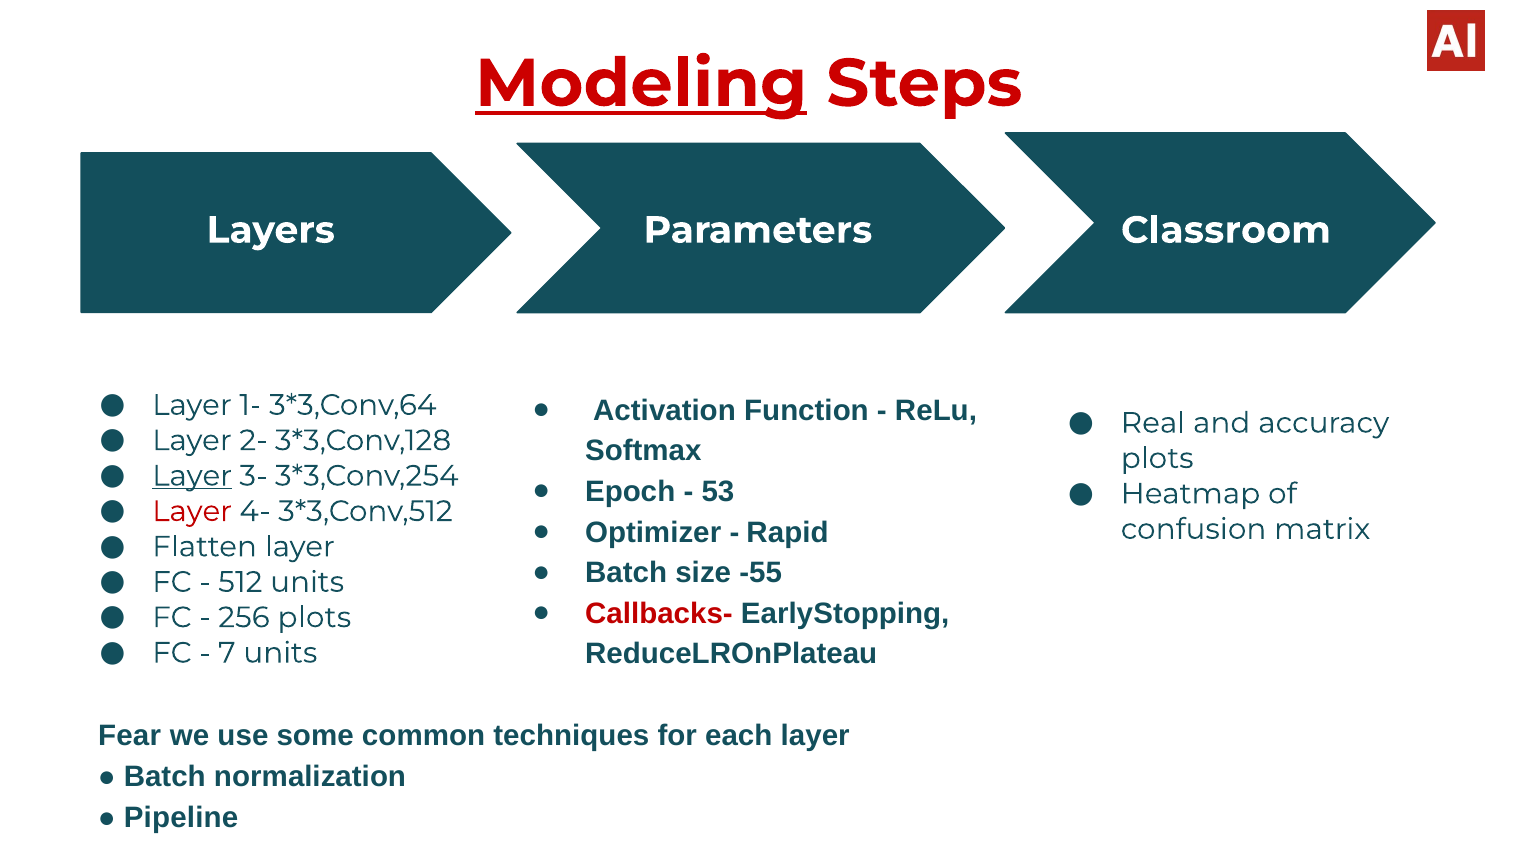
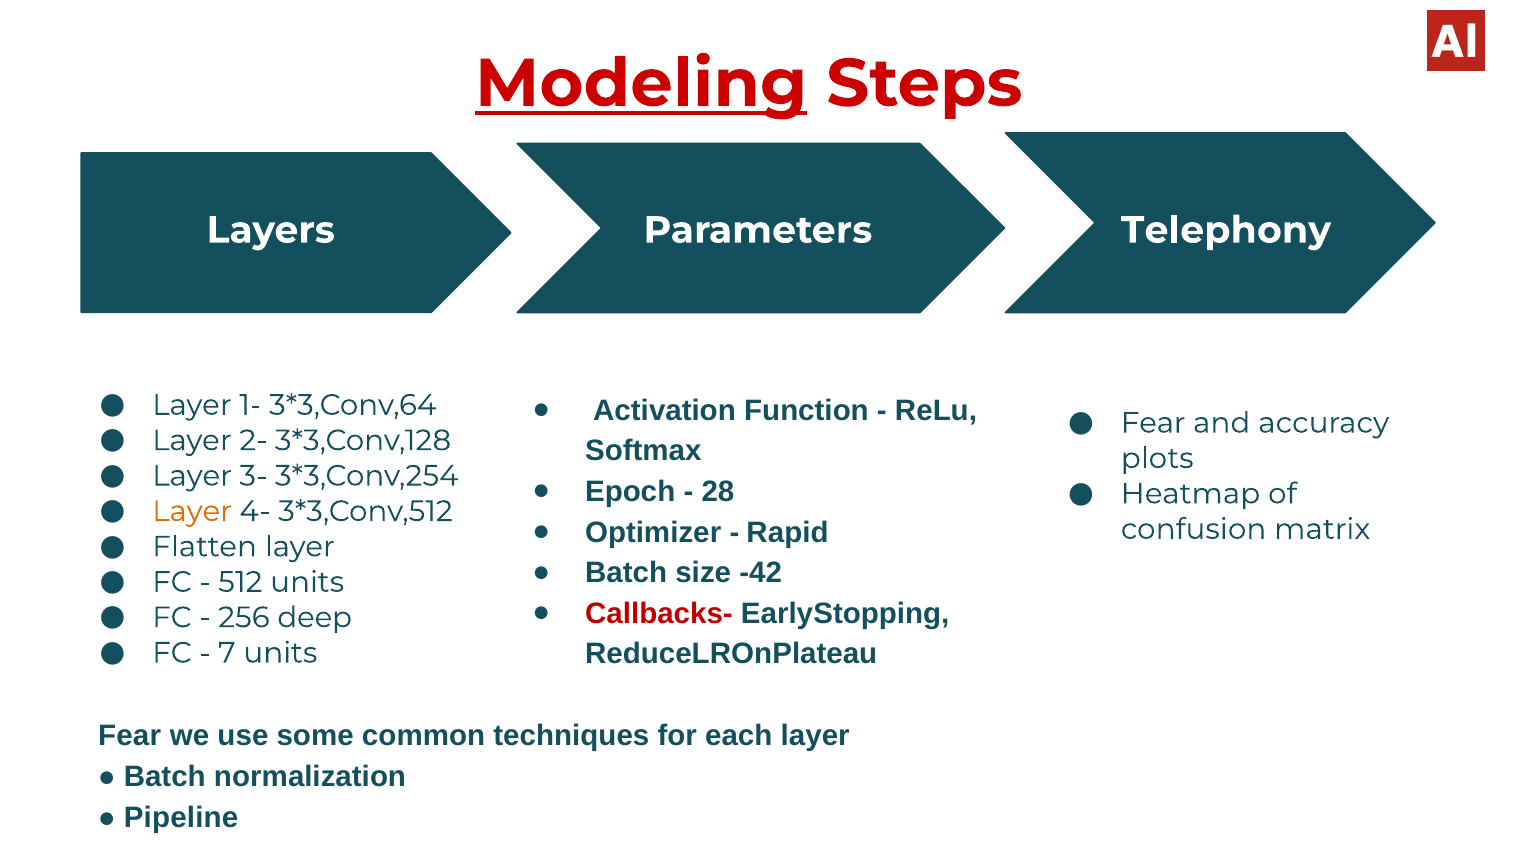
Classroom: Classroom -> Telephony (1226, 230)
Real: Real -> Fear (1153, 423)
Layer underline: present -> none (192, 476)
53: 53 -> 28 (718, 492)
Layer colour: red -> orange (192, 511)
-55: -55 -> -42 (761, 573)
256 plots: plots -> deep (315, 618)
